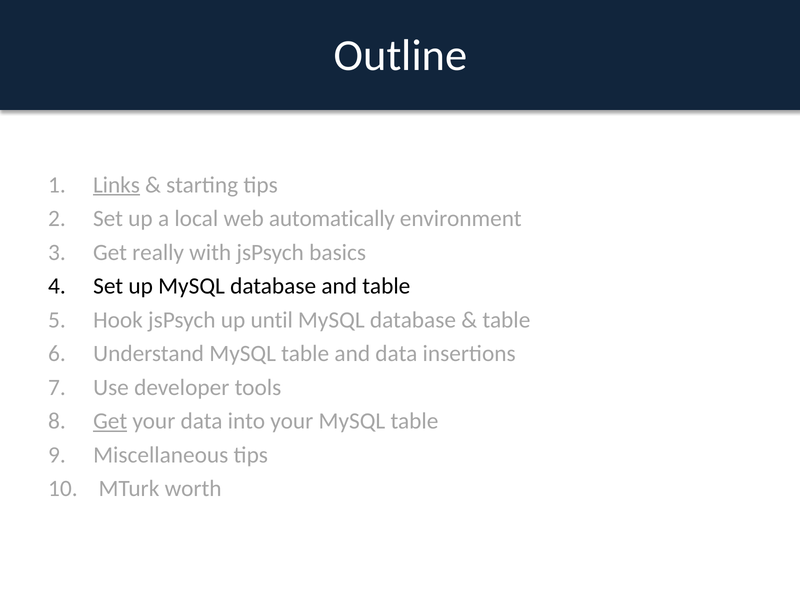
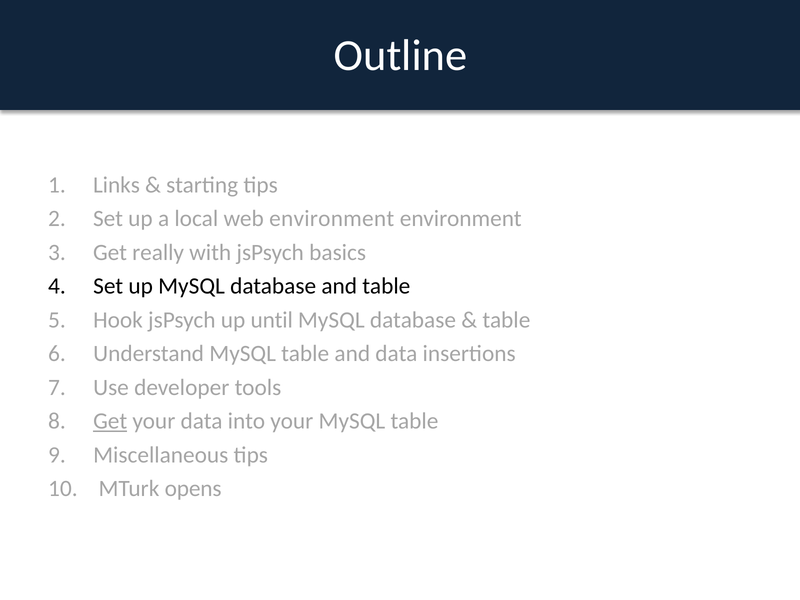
Links underline: present -> none (116, 185)
web automatically: automatically -> environment (332, 219)
worth: worth -> opens (193, 489)
